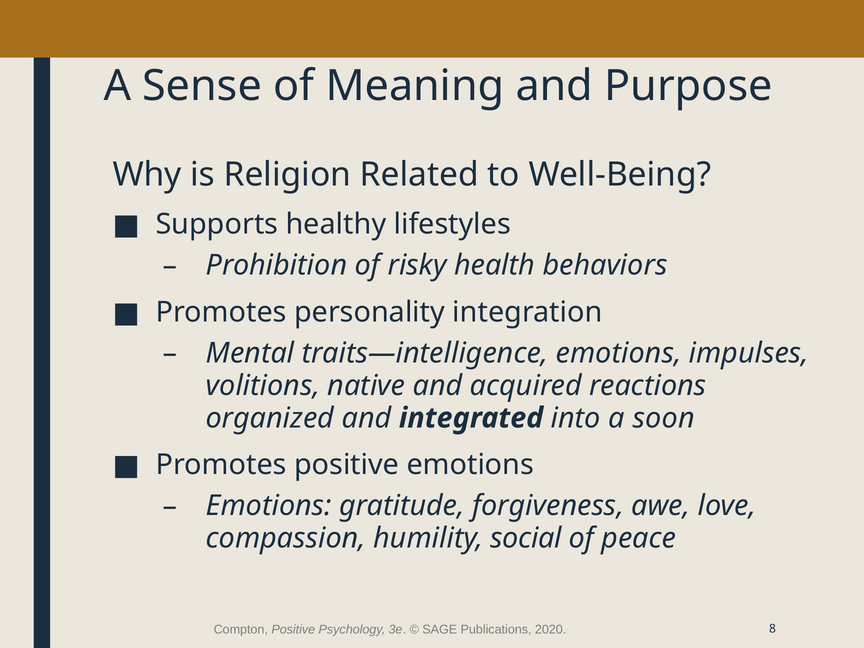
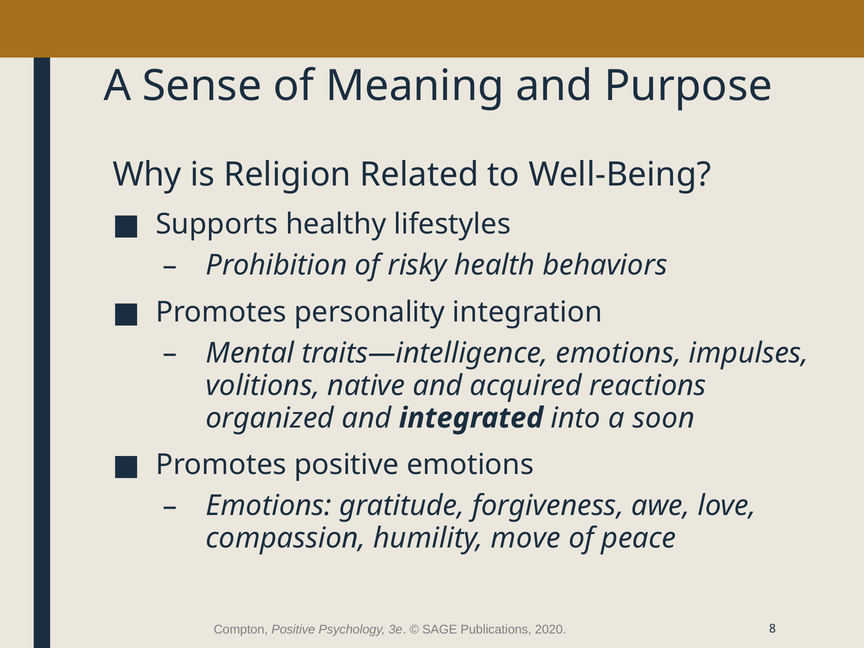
social: social -> move (526, 538)
